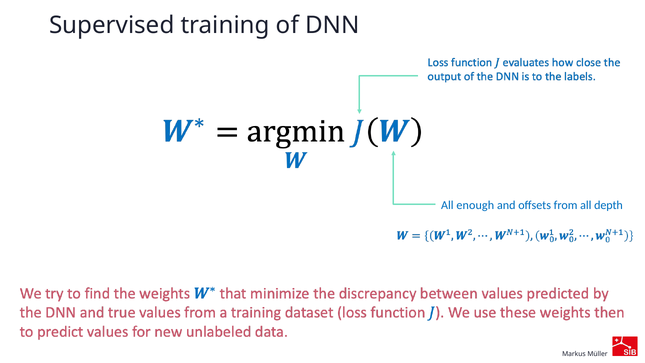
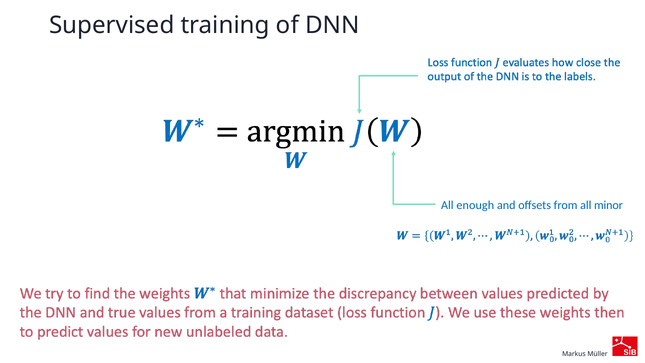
depth: depth -> minor (608, 205)
